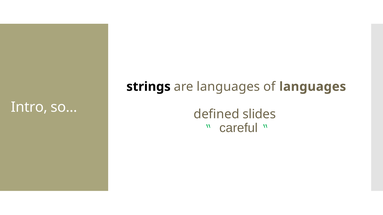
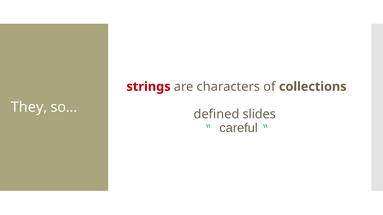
strings colour: black -> red (148, 87)
are languages: languages -> characters (228, 87)
of languages: languages -> collections (313, 87)
Intro: Intro -> They (29, 107)
